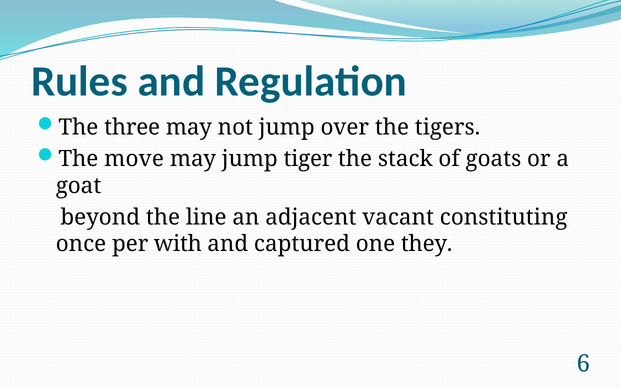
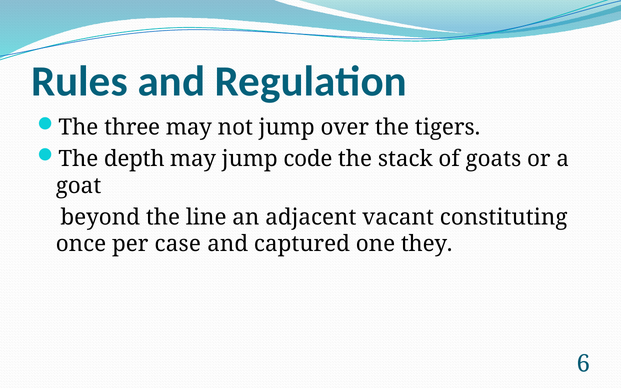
move: move -> depth (134, 159)
tiger: tiger -> code (308, 159)
with: with -> case (178, 244)
